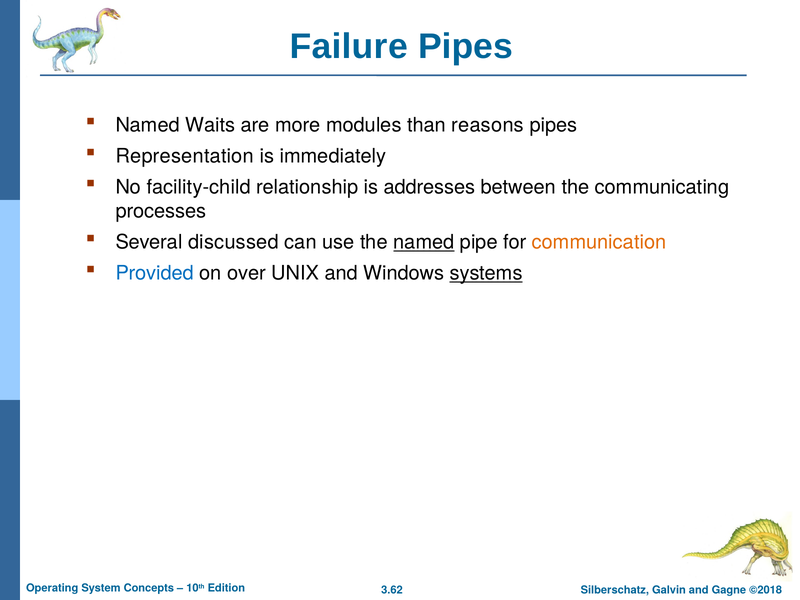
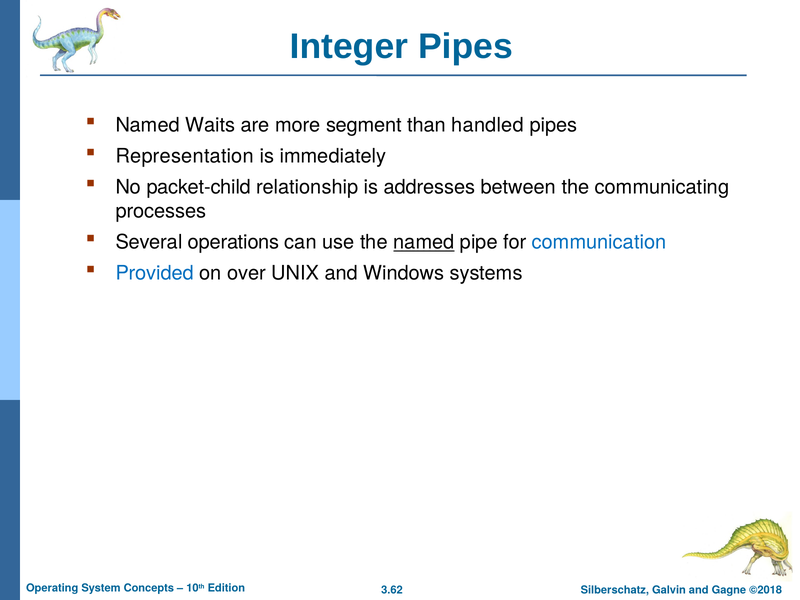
Failure: Failure -> Integer (349, 47)
modules: modules -> segment (364, 125)
reasons: reasons -> handled (488, 125)
facility-child: facility-child -> packet-child (199, 187)
discussed: discussed -> operations (234, 242)
communication colour: orange -> blue (599, 242)
systems underline: present -> none (486, 273)
